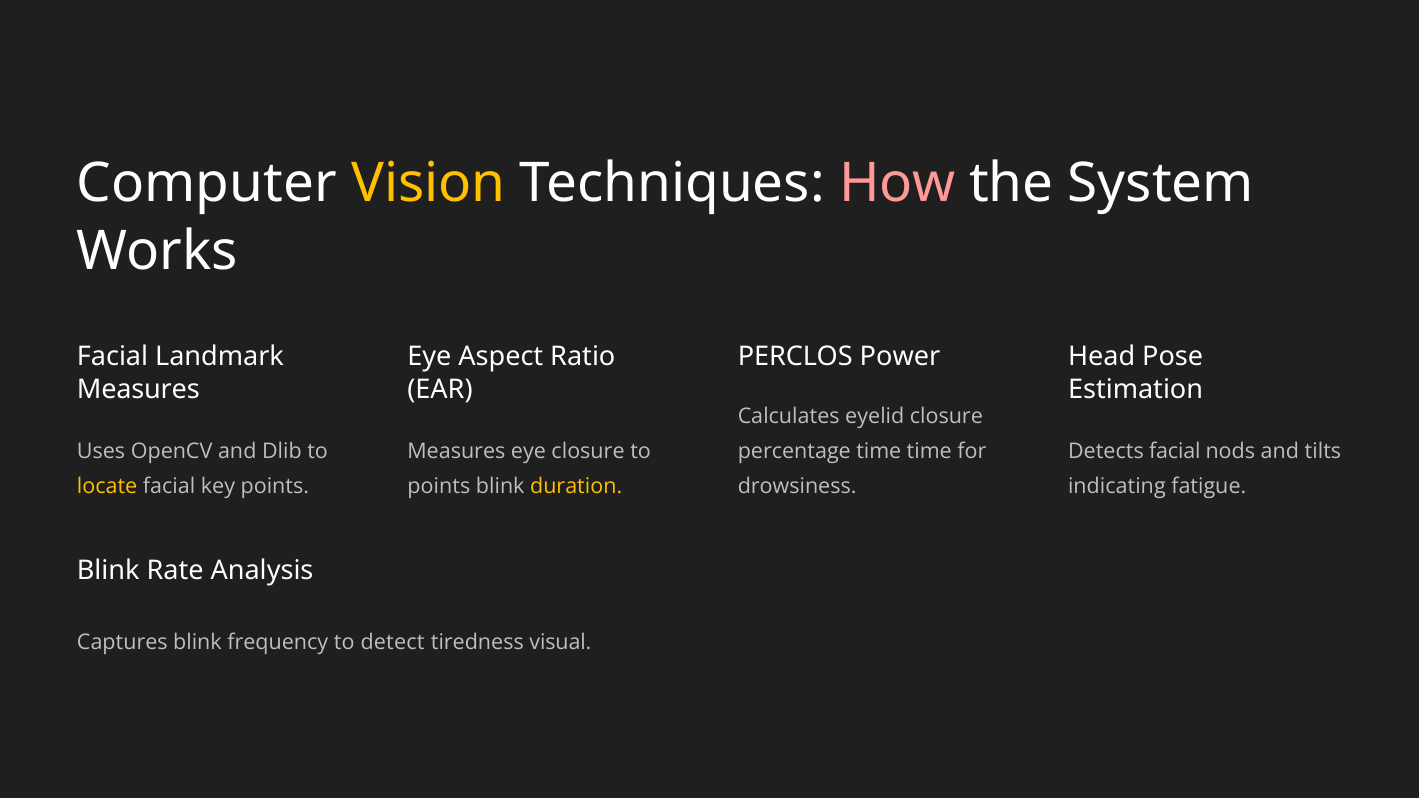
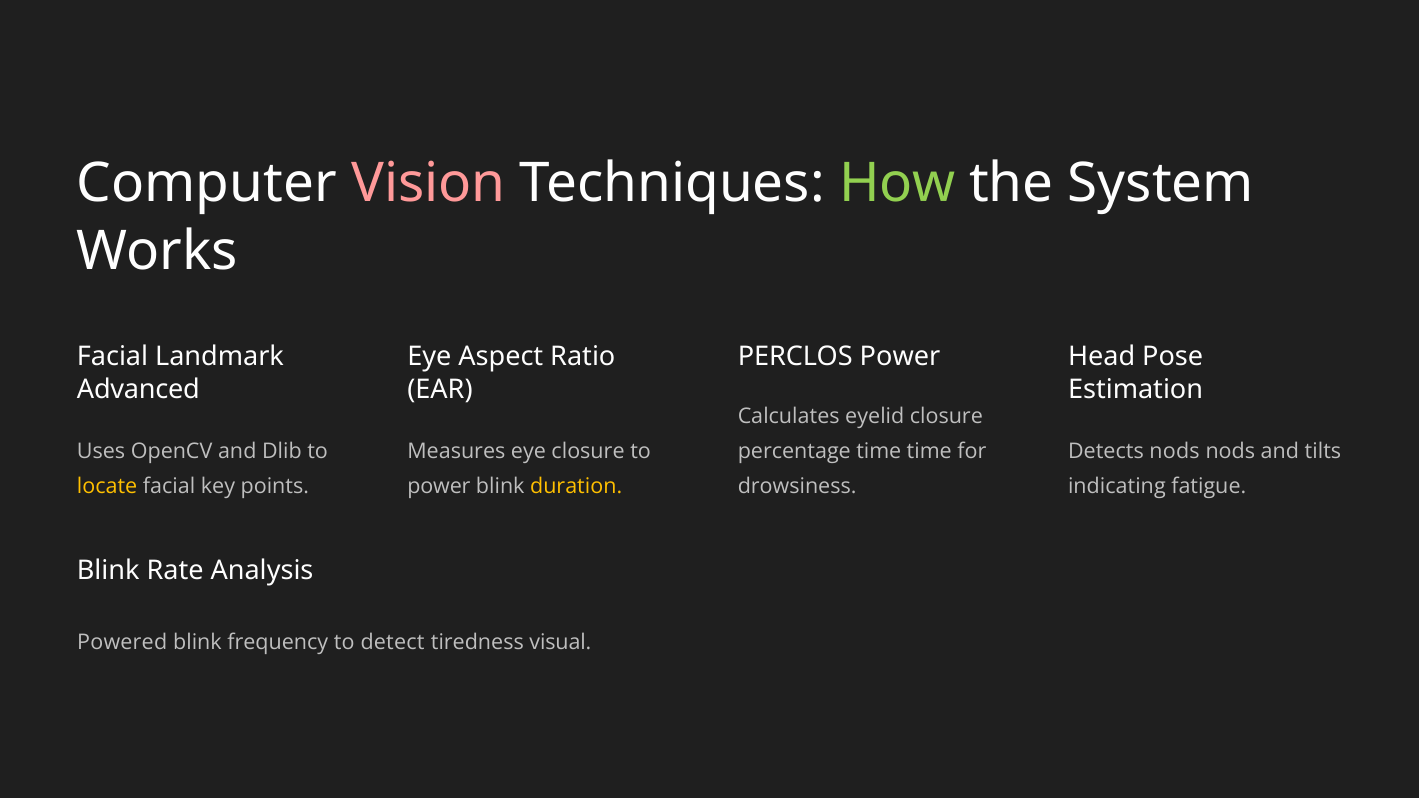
Vision colour: yellow -> pink (428, 183)
How colour: pink -> light green (897, 183)
Measures: Measures -> Advanced (138, 390)
Detects facial: facial -> nods (1175, 451)
points: points -> power (439, 486)
Captures: Captures -> Powered (122, 642)
